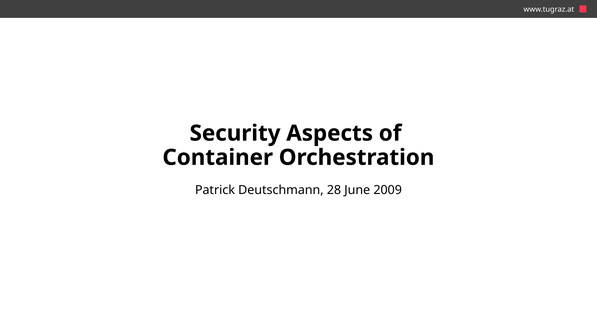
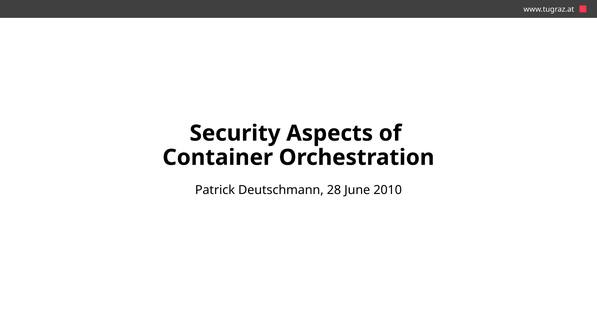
2009: 2009 -> 2010 (388, 190)
